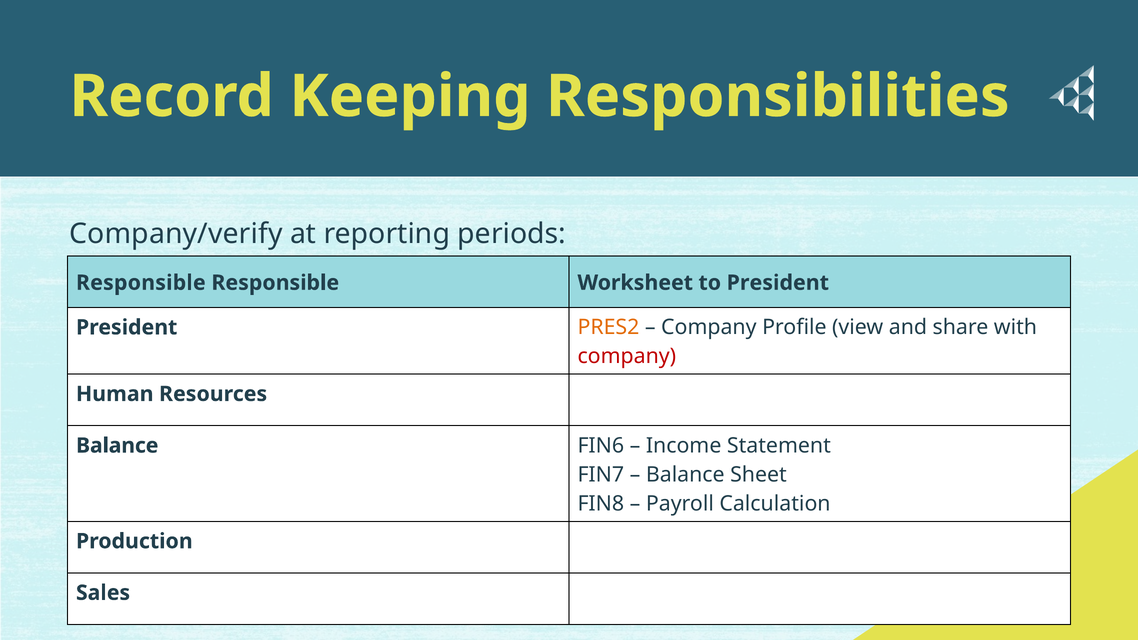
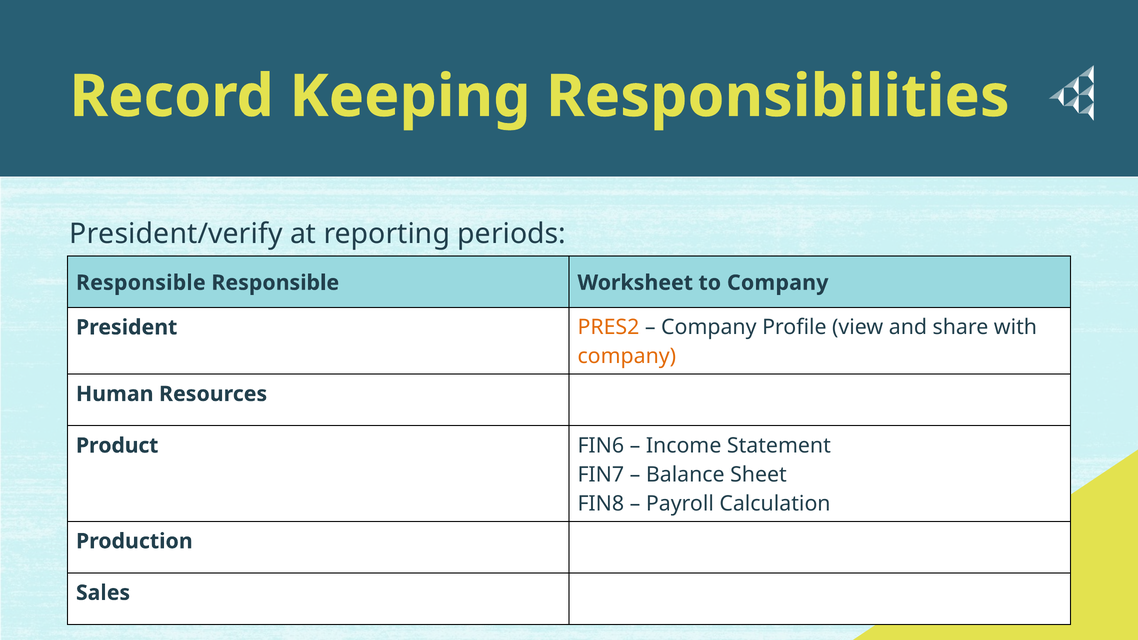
Company/verify: Company/verify -> President/verify (176, 234)
to President: President -> Company (778, 283)
company colour: red -> orange (627, 356)
Balance: Balance -> Product (117, 446)
